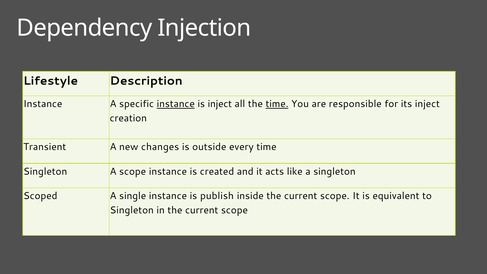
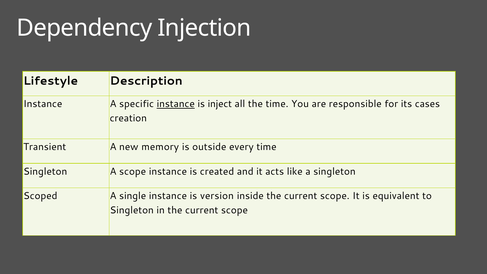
time underline: present -> none (277, 104)
its inject: inject -> cases (427, 104)
changes: changes -> memory (160, 147)
publish: publish -> version (217, 196)
